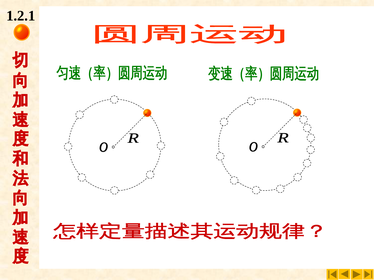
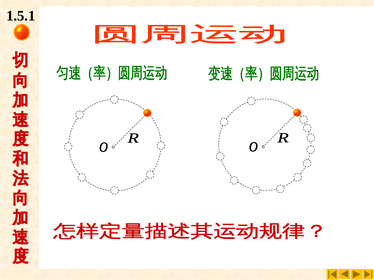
1.2.1: 1.2.1 -> 1.5.1 (21, 16)
